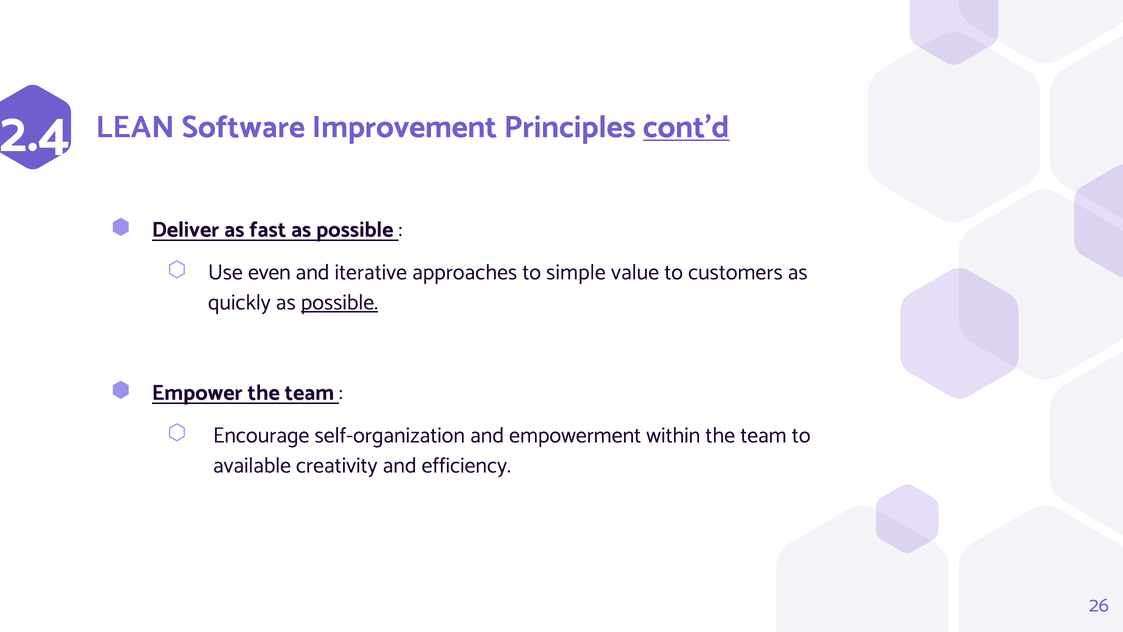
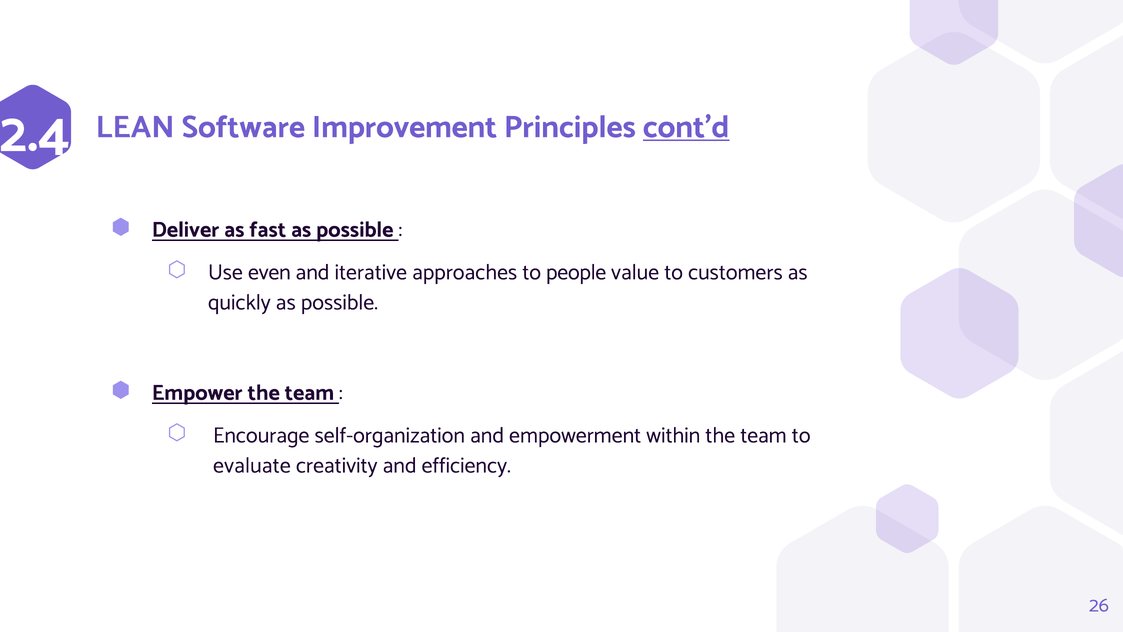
simple: simple -> people (576, 272)
possible underline: present -> none (339, 302)
available: available -> evaluate (252, 465)
